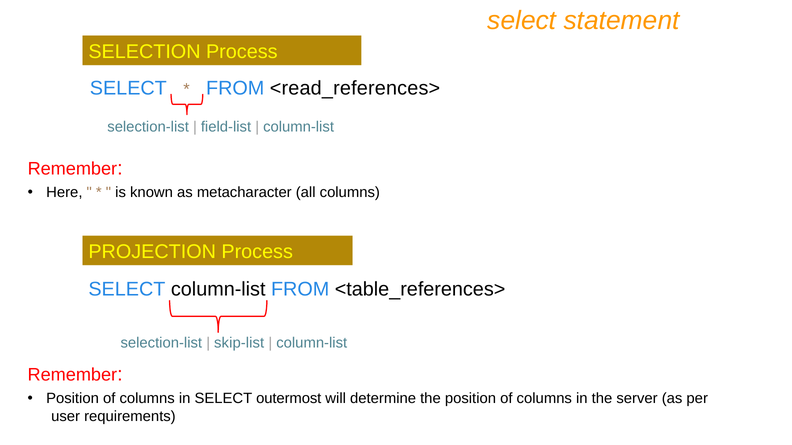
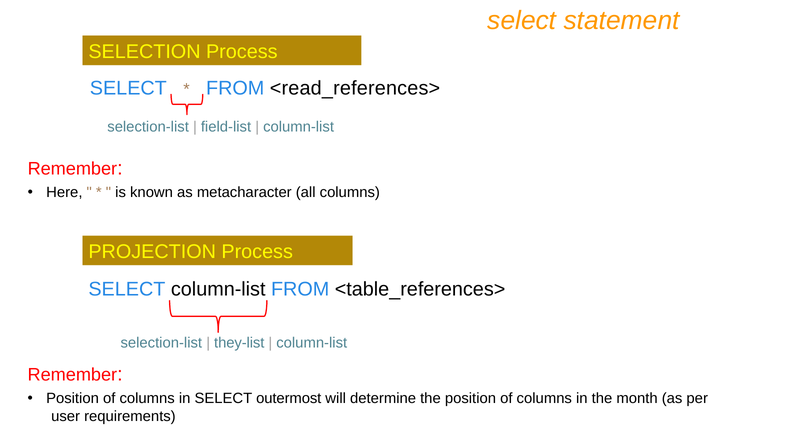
skip-list: skip-list -> they-list (239, 343)
server: server -> month (637, 399)
